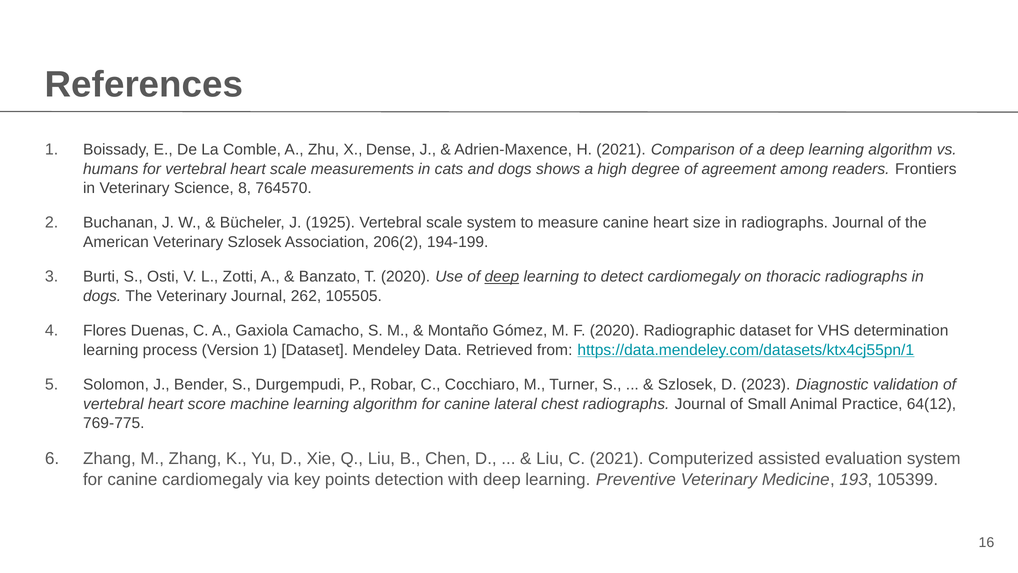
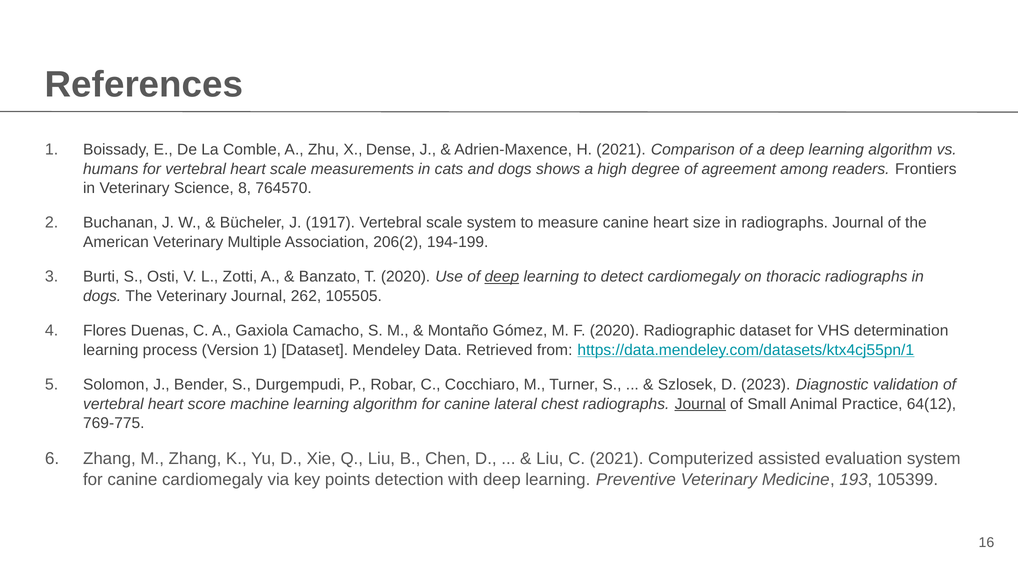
1925: 1925 -> 1917 (330, 223)
Veterinary Szlosek: Szlosek -> Multiple (254, 242)
Journal underline: none -> present (700, 404)
